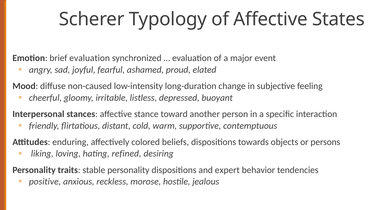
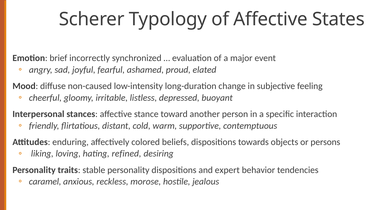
brief evaluation: evaluation -> incorrectly (90, 58)
positive: positive -> caramel (45, 181)
